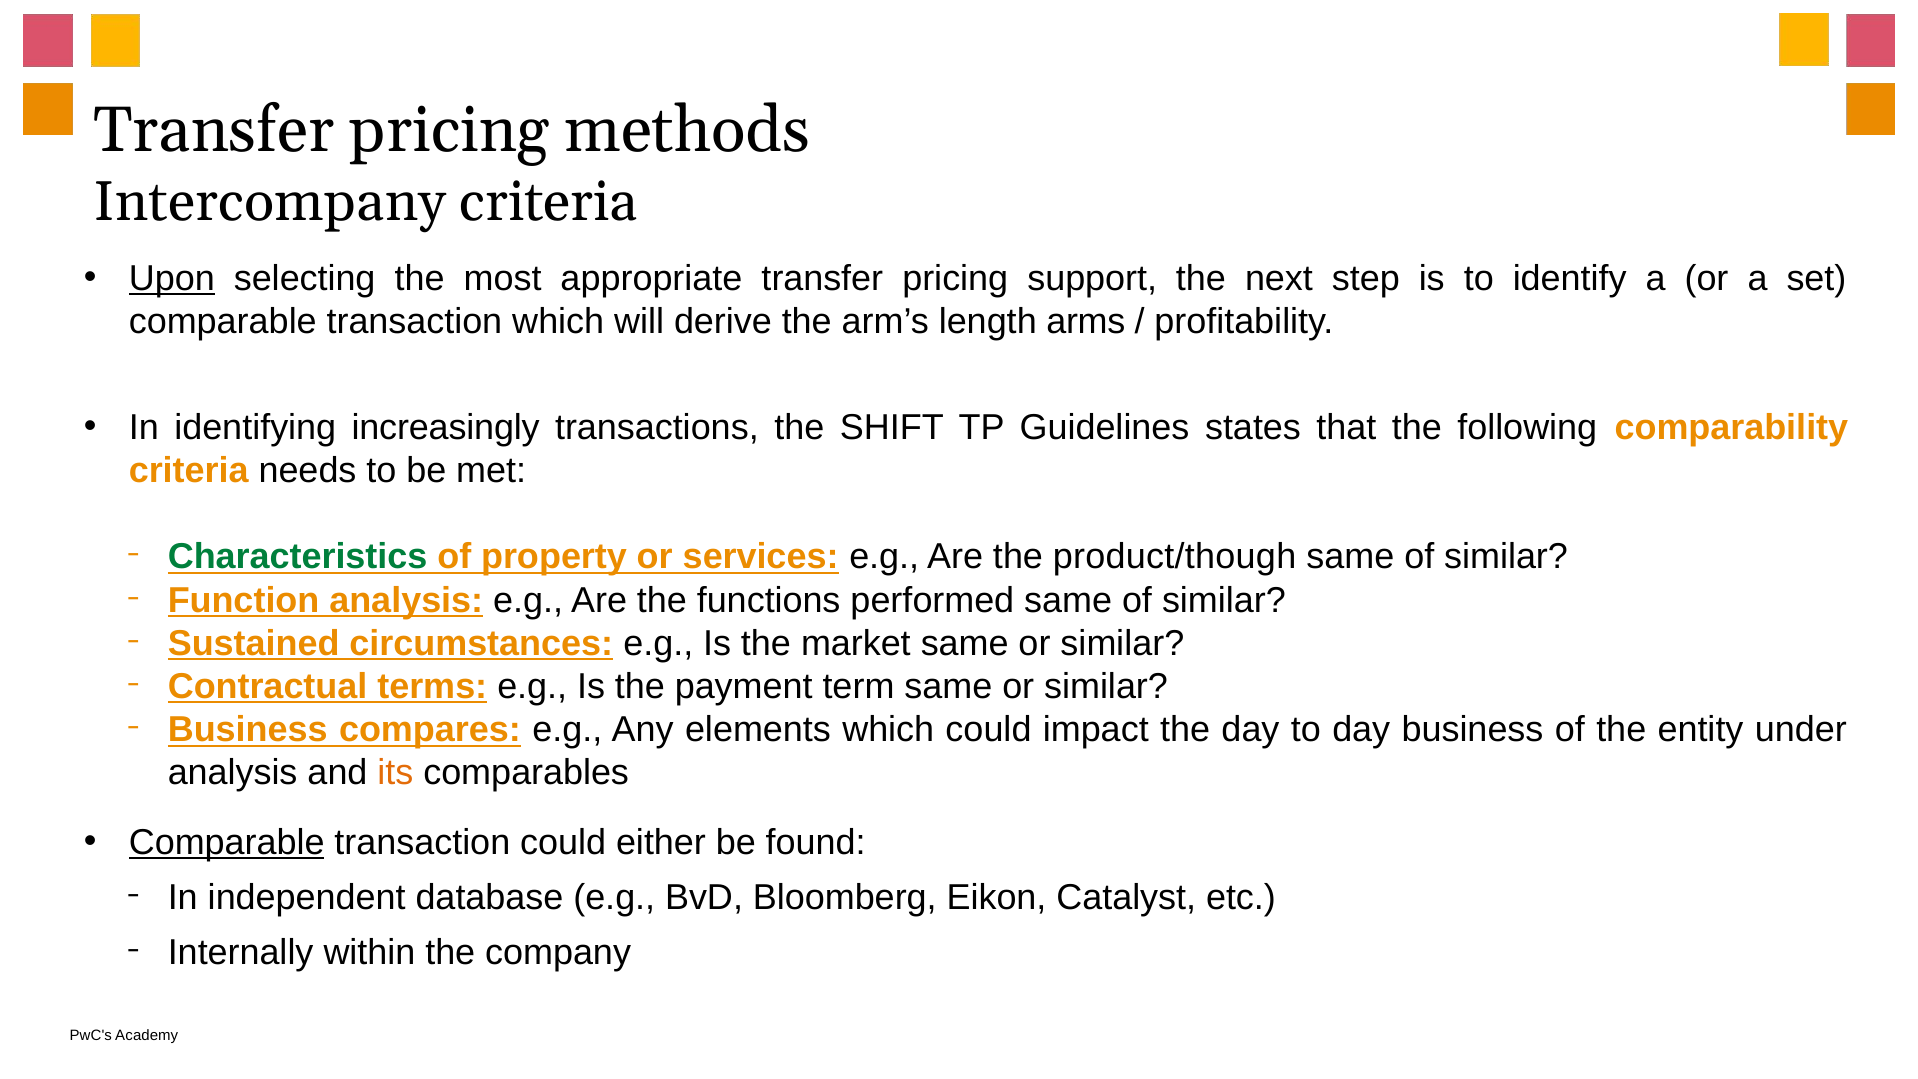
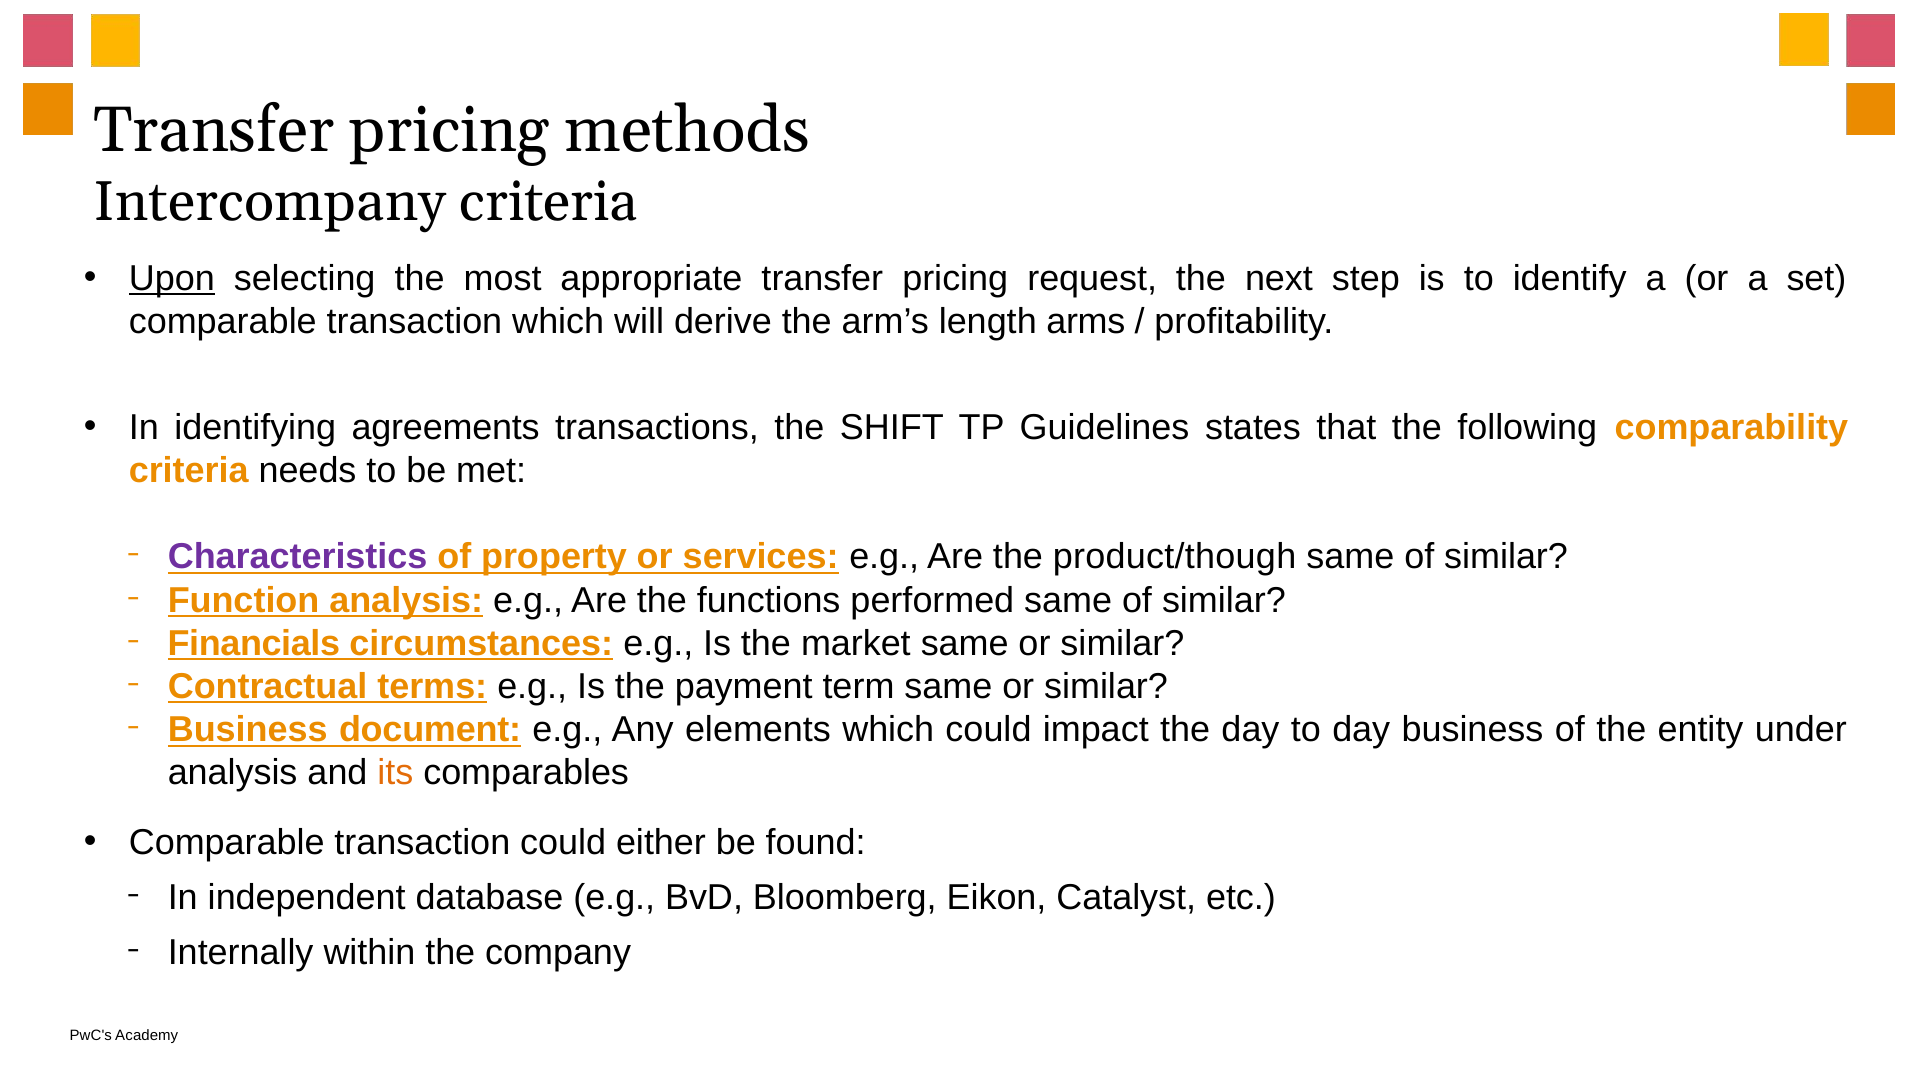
support: support -> request (1092, 279)
increasingly: increasingly -> agreements (446, 428)
Characteristics colour: green -> purple (298, 557)
Sustained: Sustained -> Financials (254, 643)
compares: compares -> document (430, 730)
Comparable underline: present -> none (227, 842)
